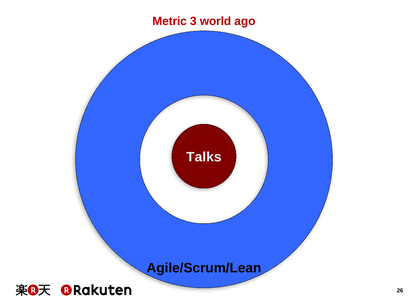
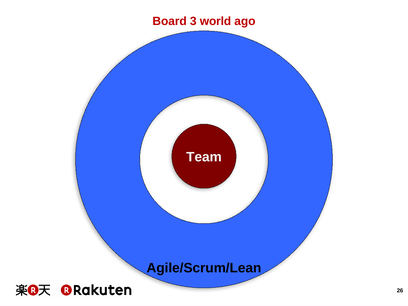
Metric: Metric -> Board (170, 21)
Talks: Talks -> Team (204, 157)
